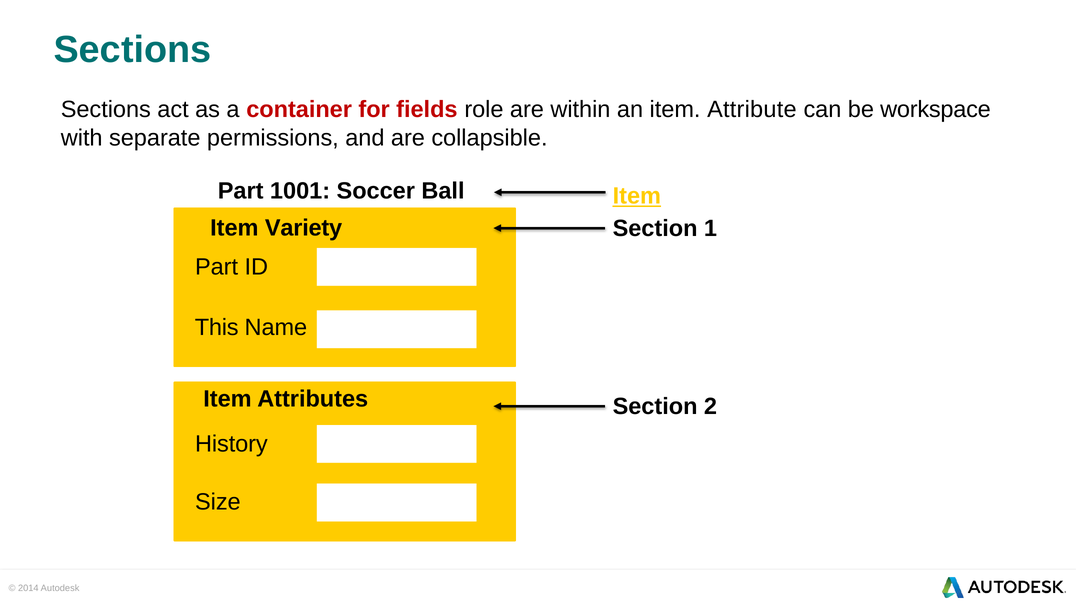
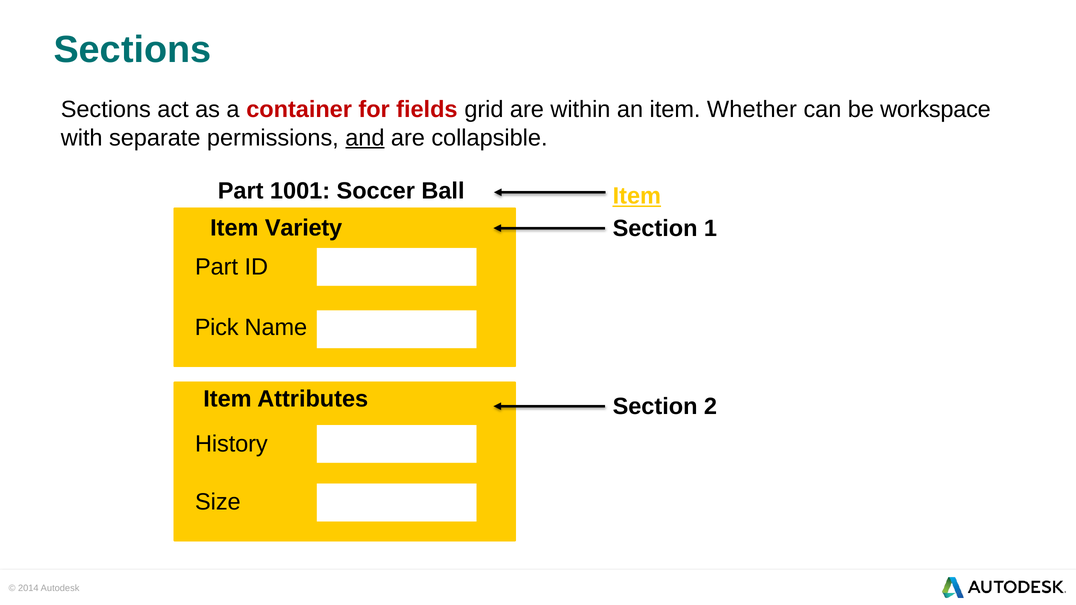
role: role -> grid (484, 110)
Attribute: Attribute -> Whether (752, 110)
and underline: none -> present (365, 138)
This: This -> Pick (217, 328)
